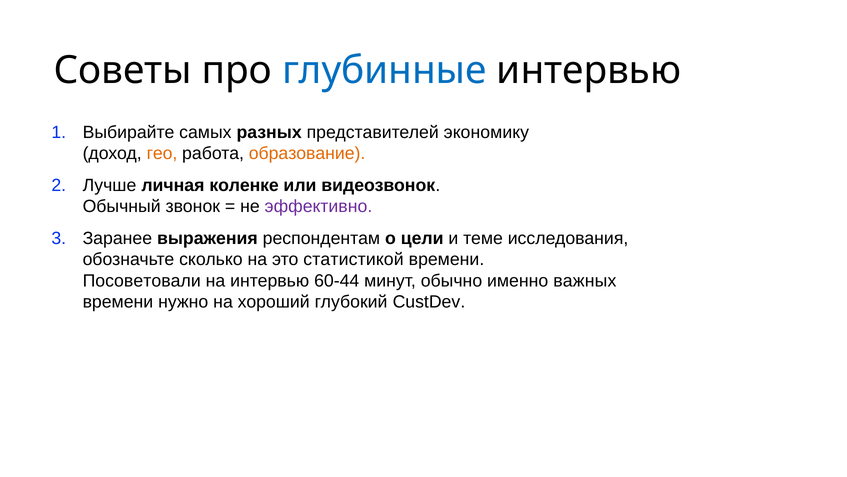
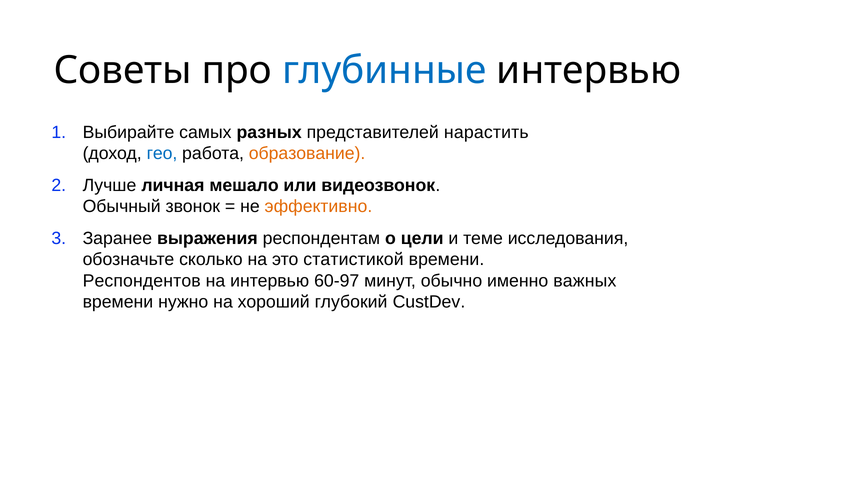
экономику: экономику -> нарастить (486, 132)
гео colour: orange -> blue (162, 153)
коленке: коленке -> мешало (244, 185)
эффективно colour: purple -> orange (318, 206)
Посоветовали: Посоветовали -> Респондентов (142, 280)
60-44: 60-44 -> 60-97 (337, 280)
